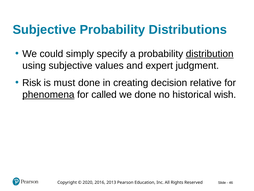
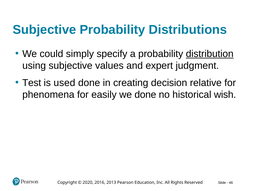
Risk: Risk -> Test (32, 83)
must: must -> used (64, 83)
phenomena underline: present -> none (48, 94)
called: called -> easily (104, 94)
